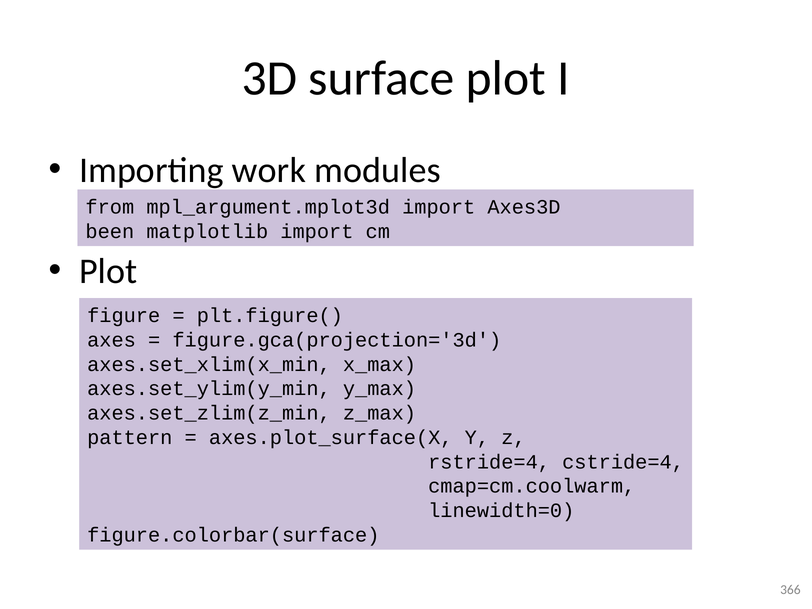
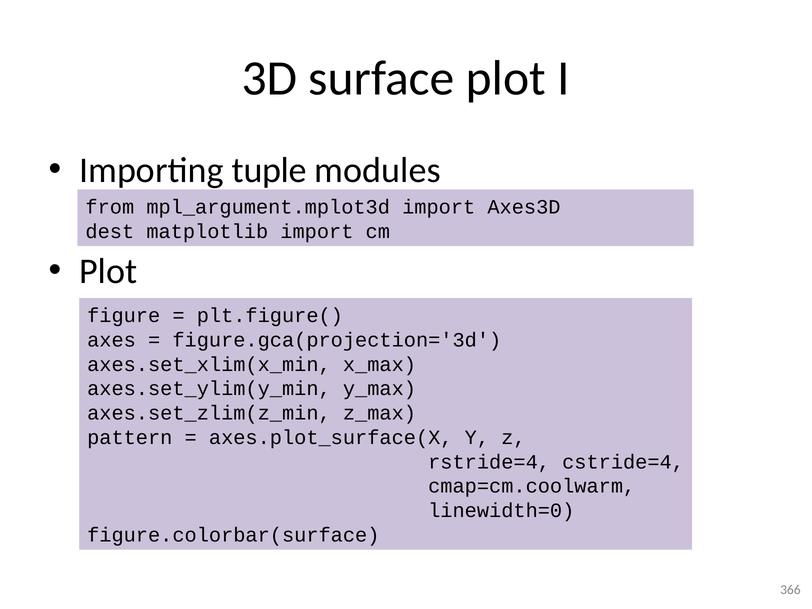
work: work -> tuple (269, 170)
been: been -> dest (110, 231)
